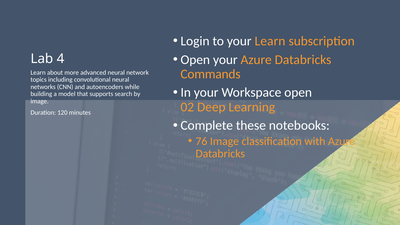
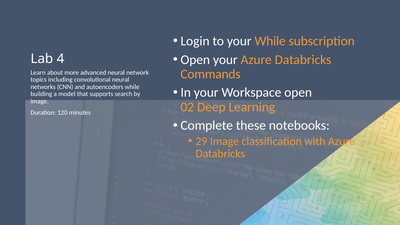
your Learn: Learn -> While (270, 41)
76: 76 -> 29 (201, 141)
